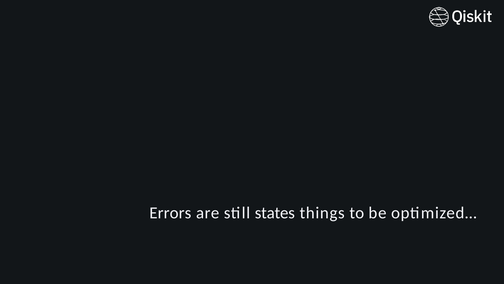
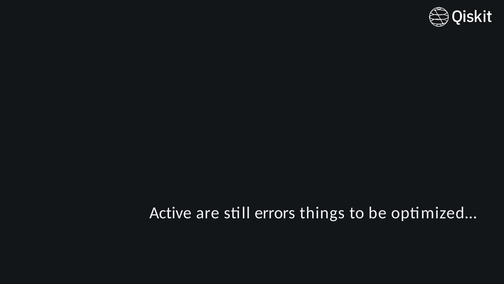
Errors: Errors -> Active (170, 213)
states: states -> errors (275, 213)
